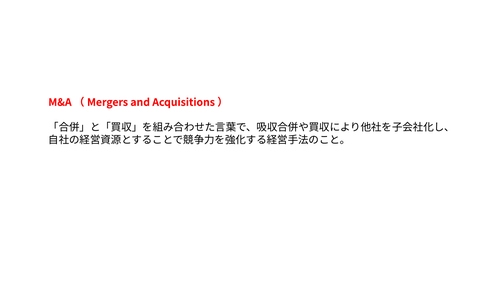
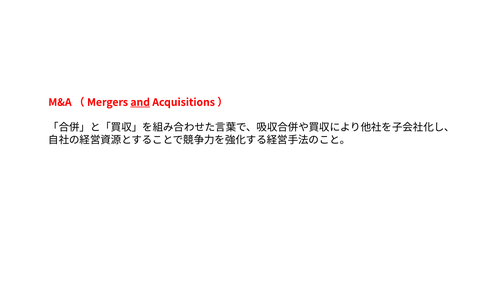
and underline: none -> present (140, 103)
